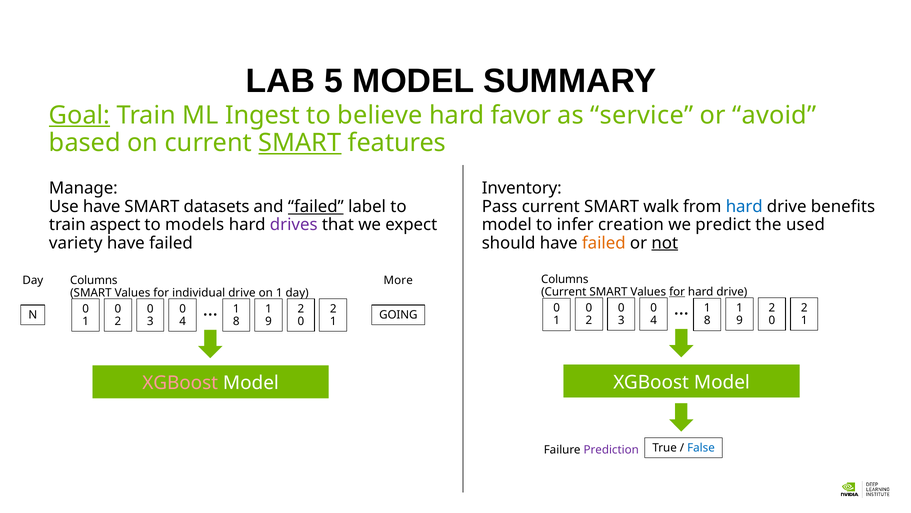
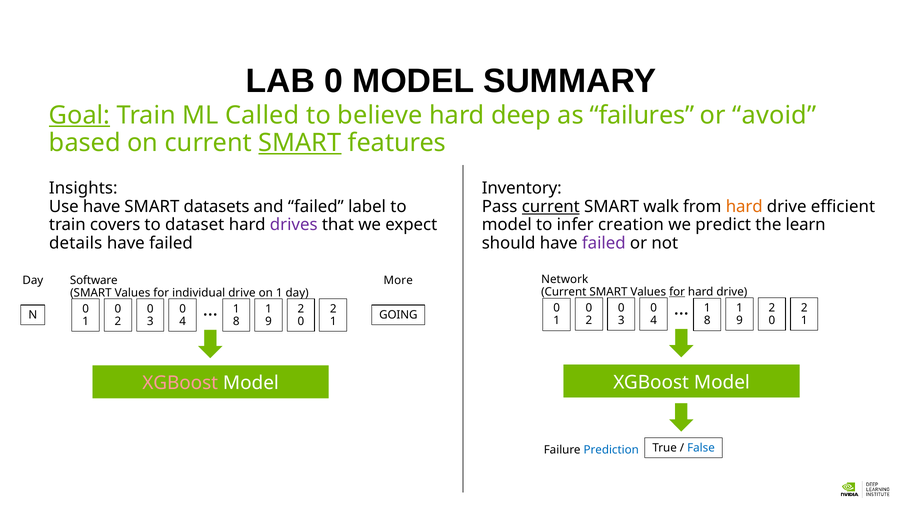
LAB 5: 5 -> 0 (334, 81)
Ingest: Ingest -> Called (262, 115)
favor: favor -> deep (521, 115)
service: service -> failures (642, 115)
Manage: Manage -> Insights (83, 188)
current underline: none -> present (551, 206)
hard colour: blue -> orange (744, 206)
benefits: benefits -> efficient (843, 206)
failed underline: present -> none (316, 206)
aspect: aspect -> covers (115, 225)
models: models -> dataset (195, 225)
used: used -> learn (806, 224)
variety: variety -> details (76, 243)
failed colour: orange -> purple (604, 243)
not underline: present -> none (665, 243)
Columns: Columns -> Network (565, 279)
Columns: Columns -> Software (94, 280)
Prediction colour: purple -> blue (611, 449)
